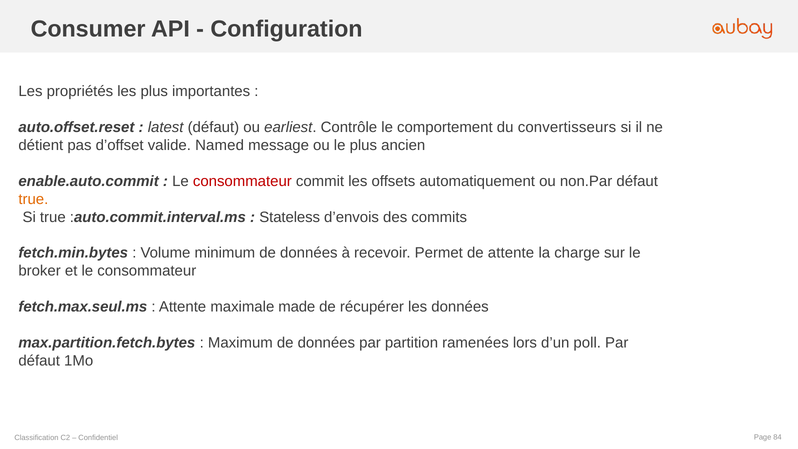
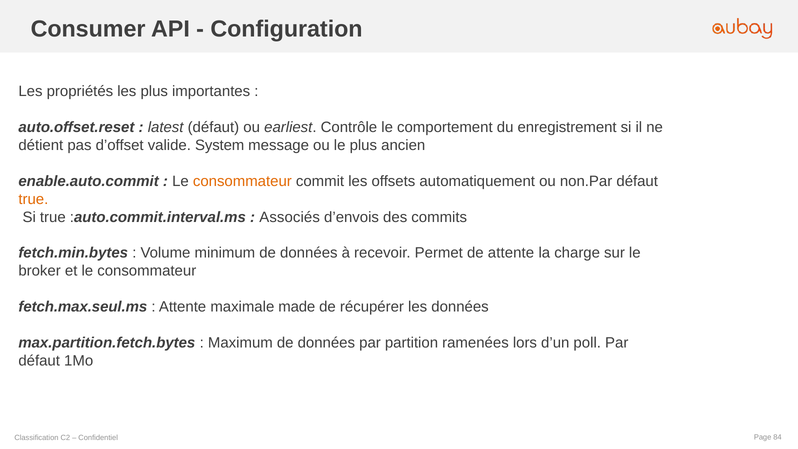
convertisseurs: convertisseurs -> enregistrement (567, 127)
Named: Named -> System (220, 145)
consommateur colour: red -> orange (242, 181)
Stateless: Stateless -> Associés (290, 217)
